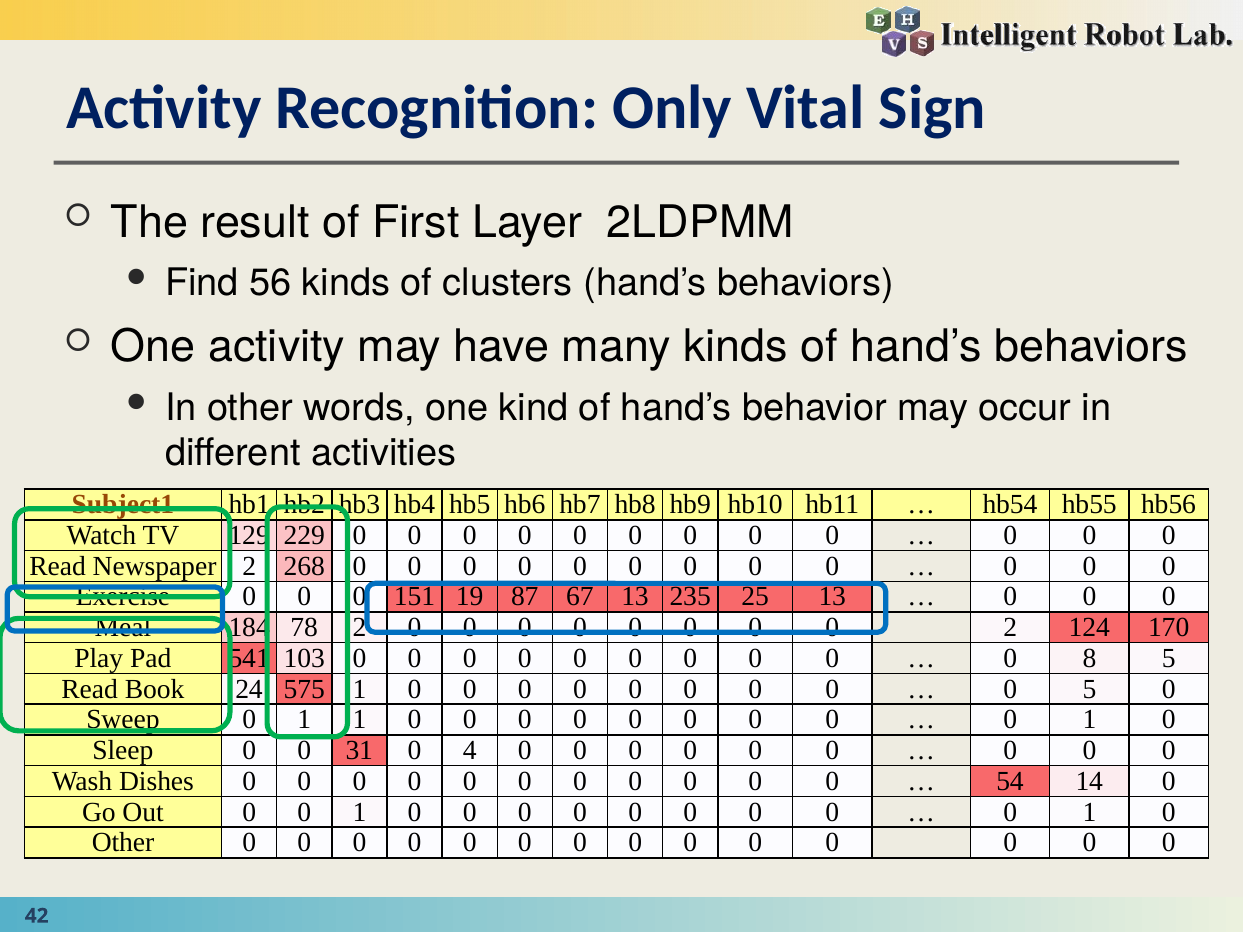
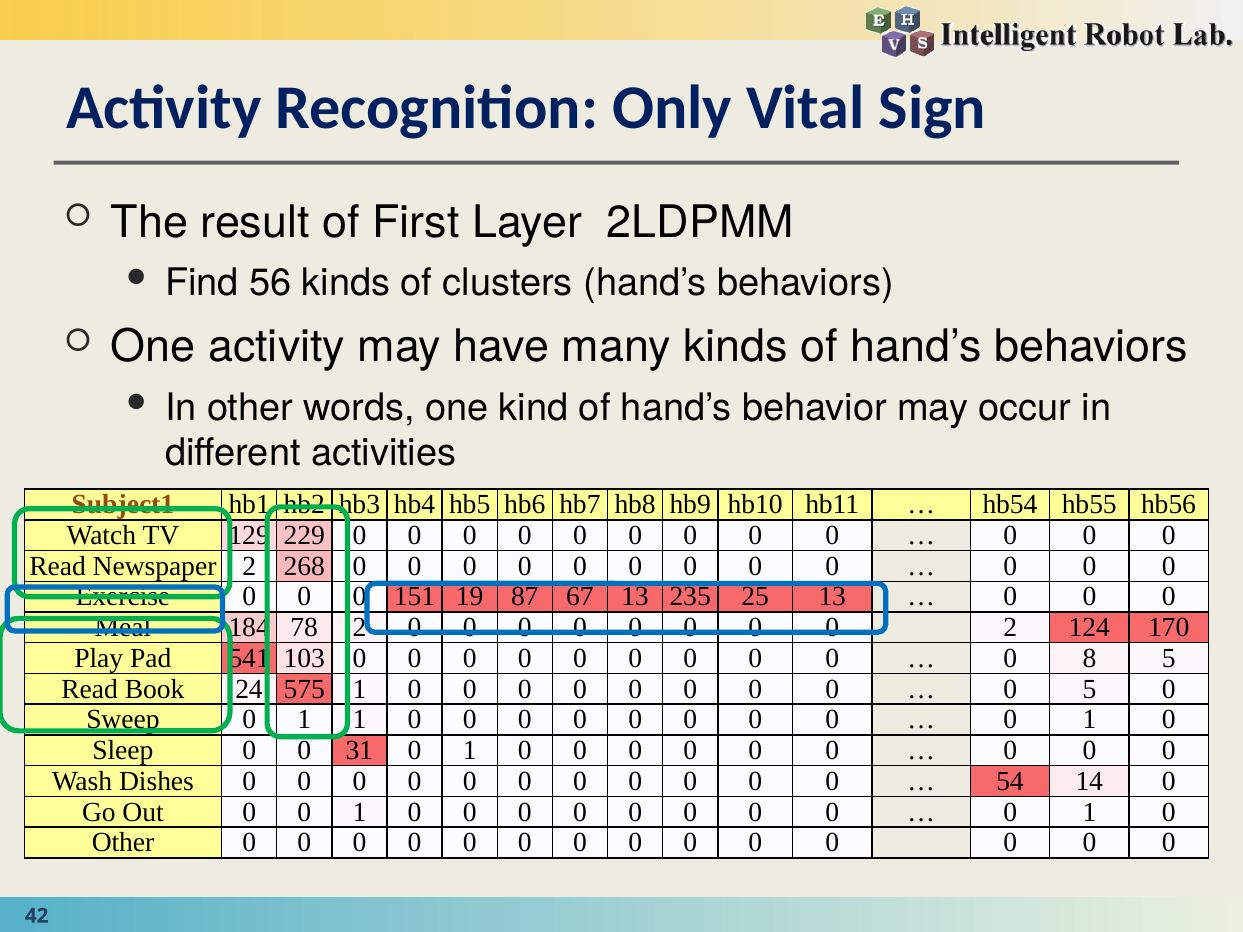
31 0 4: 4 -> 1 (470, 751)
